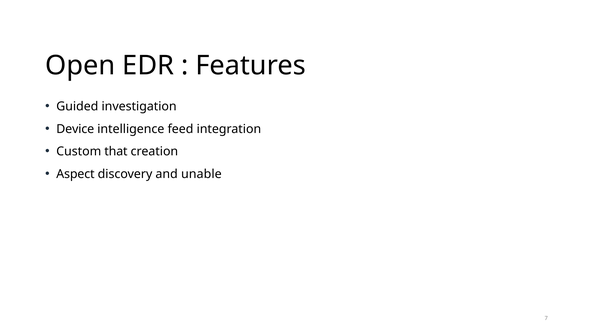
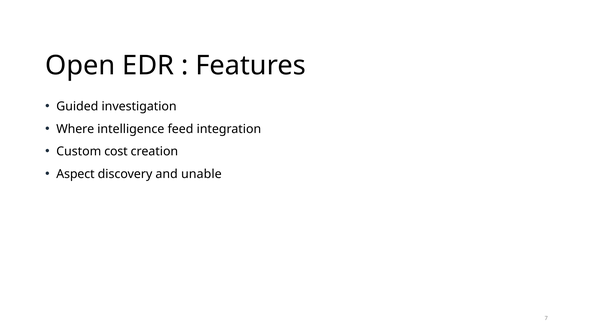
Device: Device -> Where (75, 129)
that: that -> cost (116, 151)
